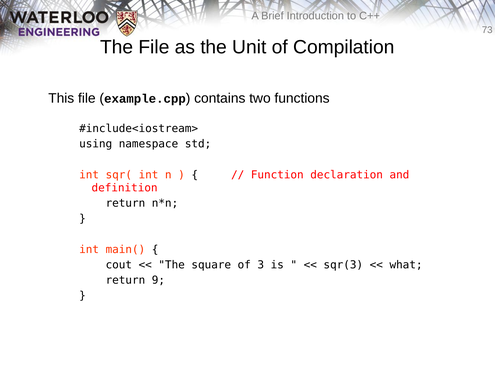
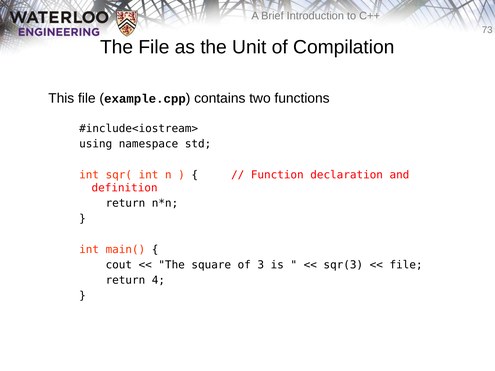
what: what -> file (406, 265)
9: 9 -> 4 (158, 280)
